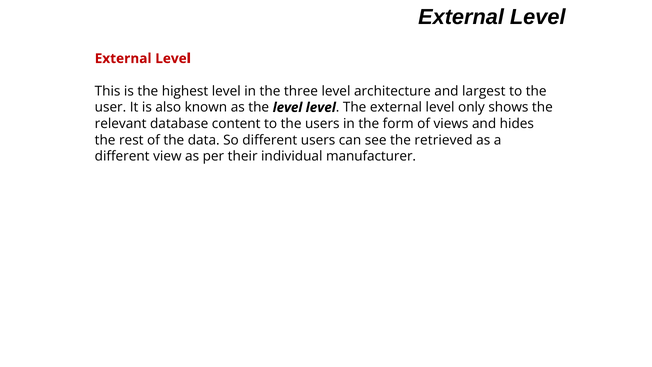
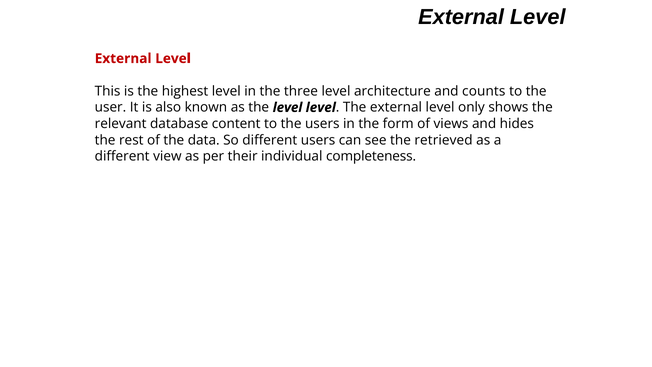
largest: largest -> counts (484, 91)
manufacturer: manufacturer -> completeness (371, 156)
